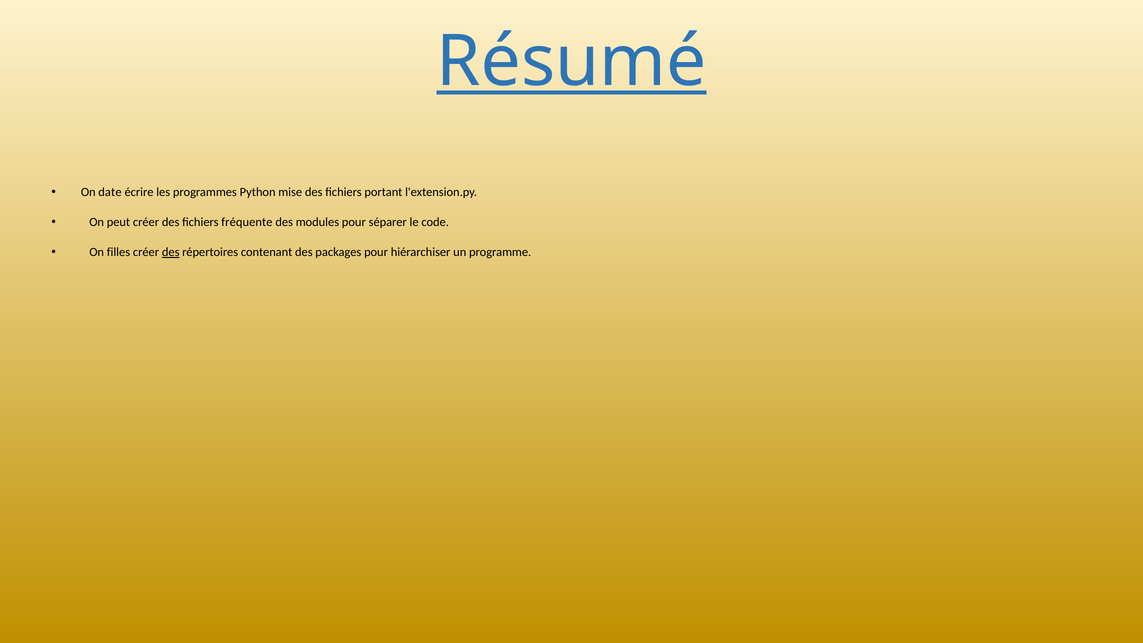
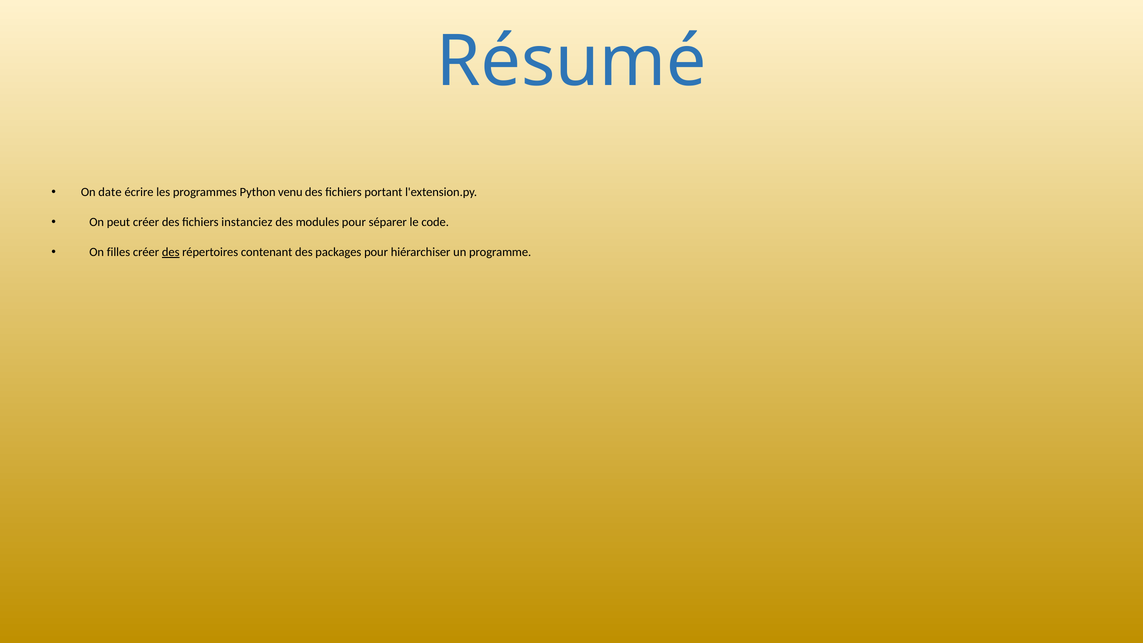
Résumé underline: present -> none (571, 62)
mise: mise -> venu (290, 192)
fréquente: fréquente -> instanciez (247, 222)
